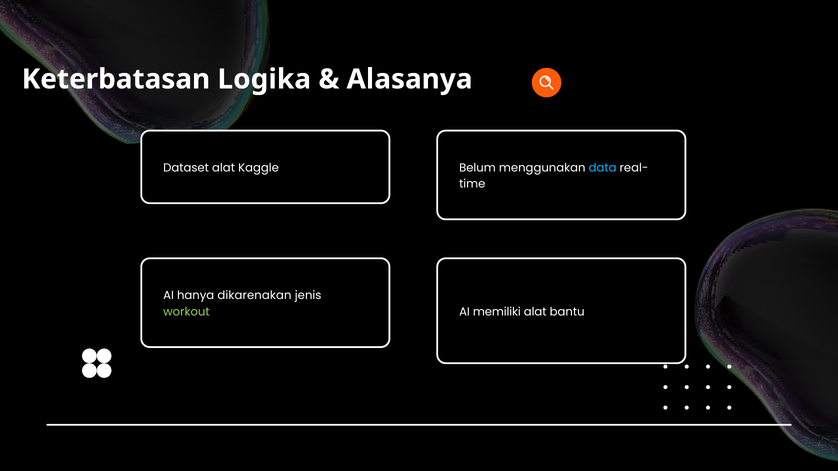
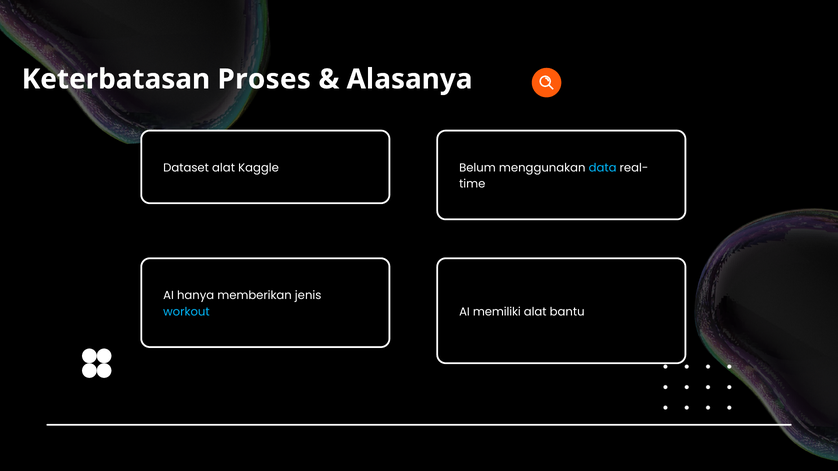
Logika: Logika -> Proses (264, 79)
dikarenakan: dikarenakan -> memberikan (255, 296)
workout colour: light green -> light blue (186, 312)
